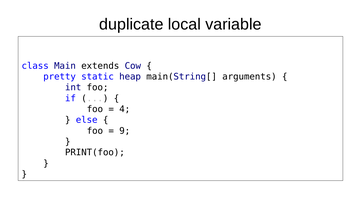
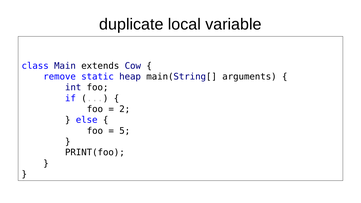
pretty: pretty -> remove (60, 77)
4: 4 -> 2 (125, 109)
9: 9 -> 5 (125, 131)
